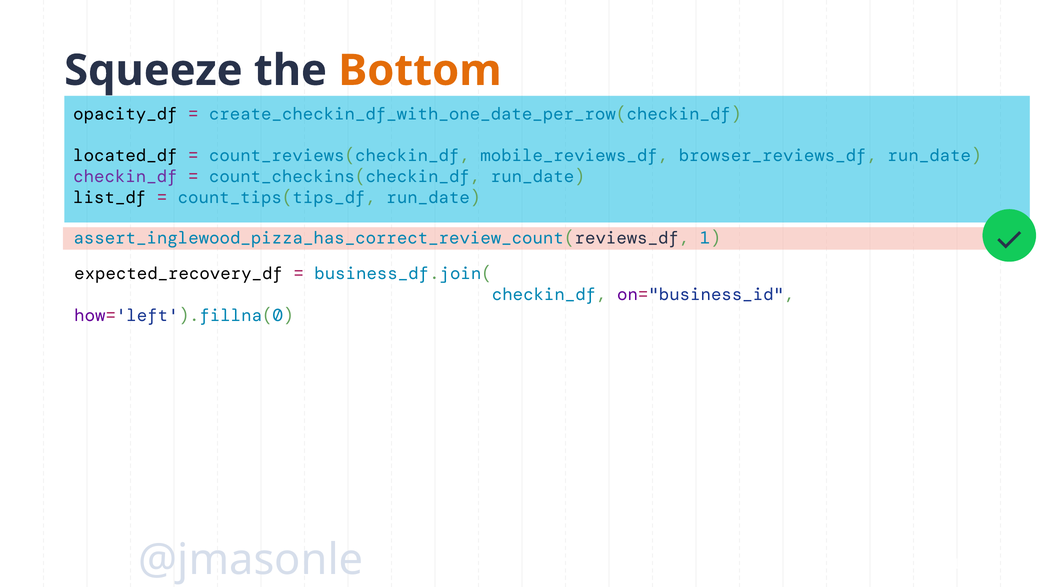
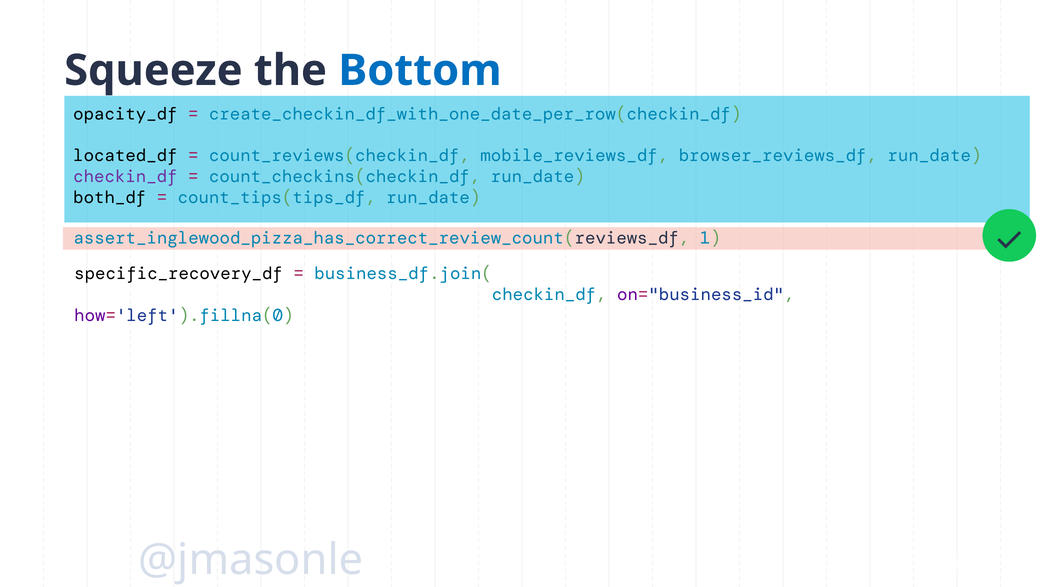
Bottom colour: orange -> blue (420, 71)
list_df: list_df -> both_df (110, 198)
expected_recovery_df: expected_recovery_df -> specific_recovery_df (179, 274)
